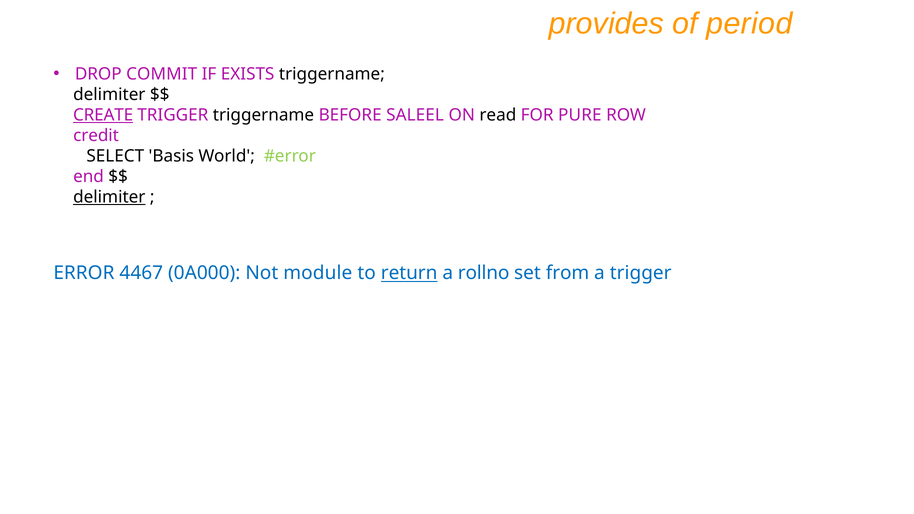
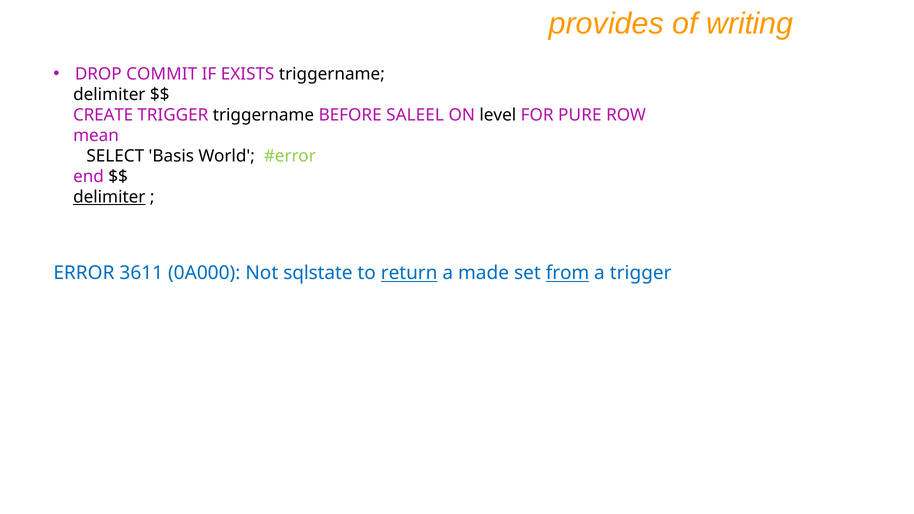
period: period -> writing (750, 24)
CREATE underline: present -> none (103, 115)
read: read -> level (498, 115)
credit: credit -> mean (96, 136)
4467: 4467 -> 3611 (141, 273)
module: module -> sqlstate (318, 273)
rollno: rollno -> made (484, 273)
from underline: none -> present (568, 273)
